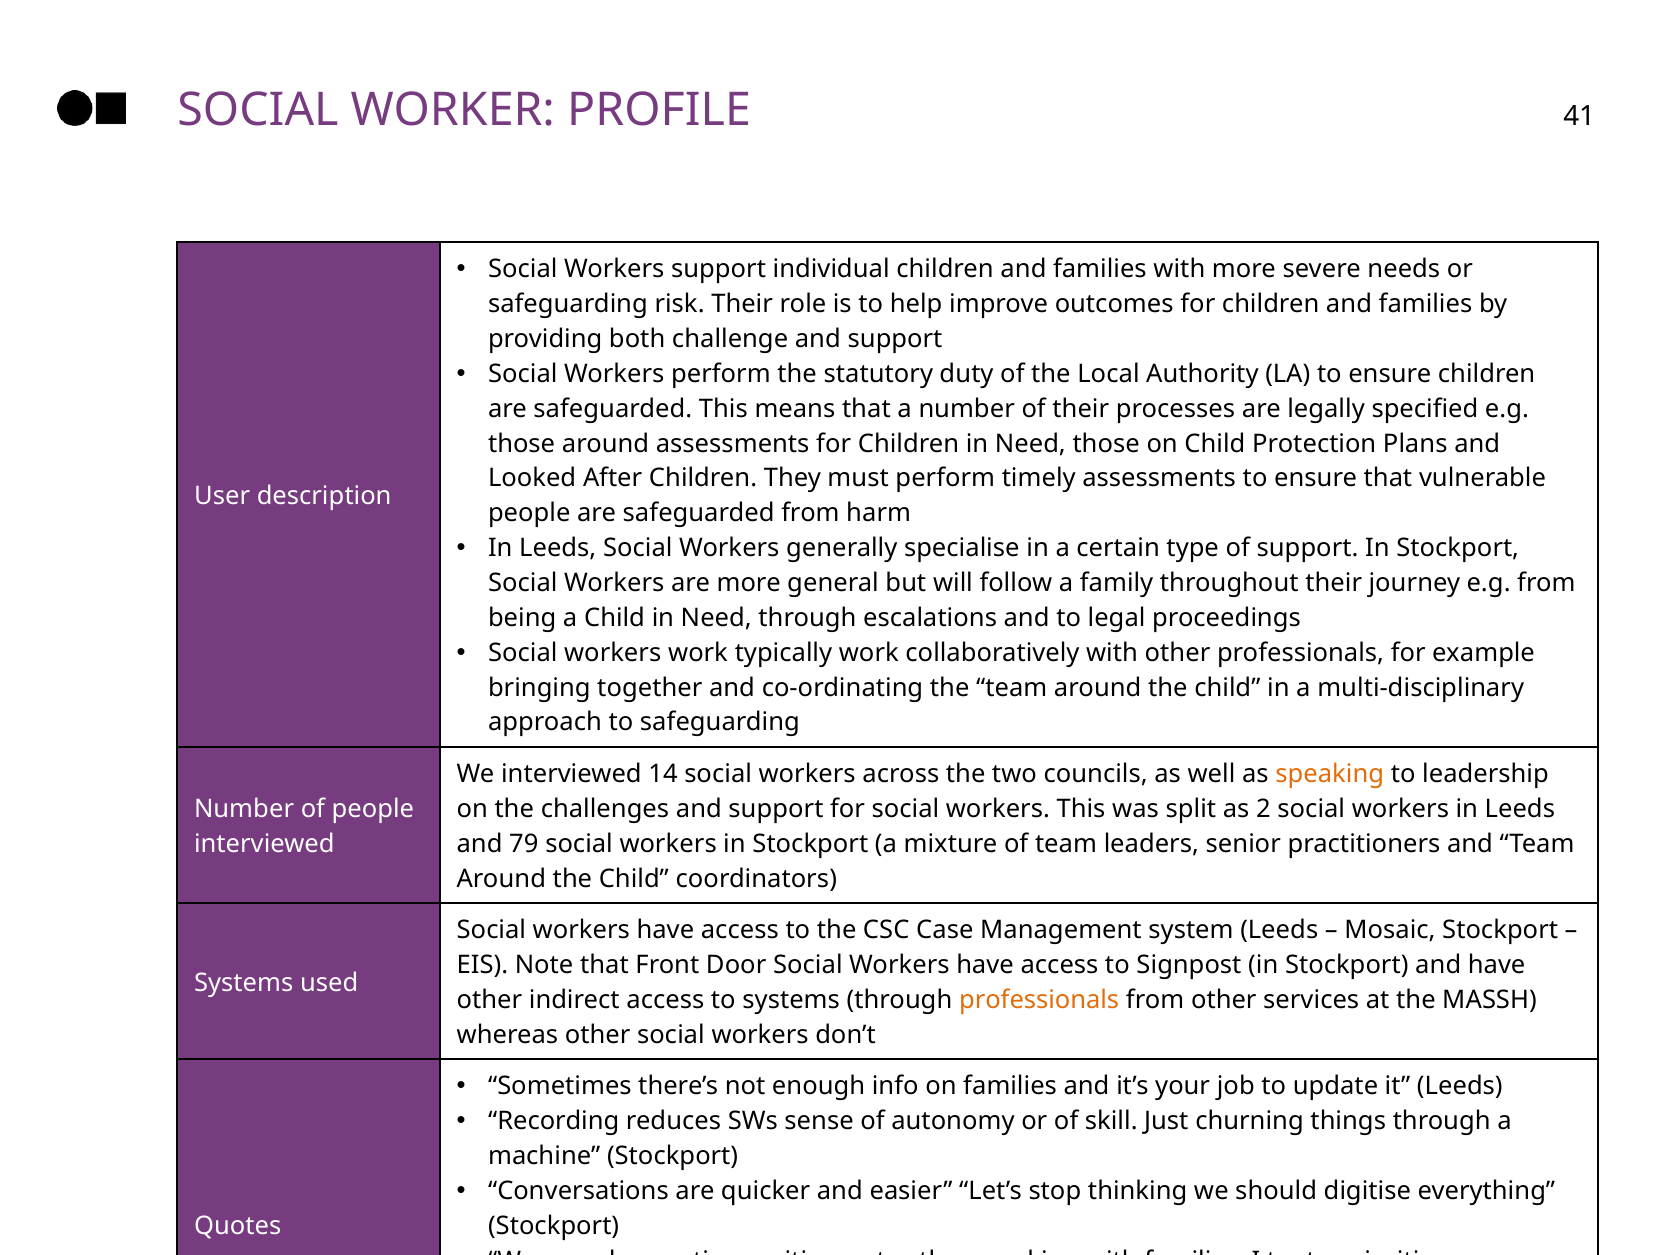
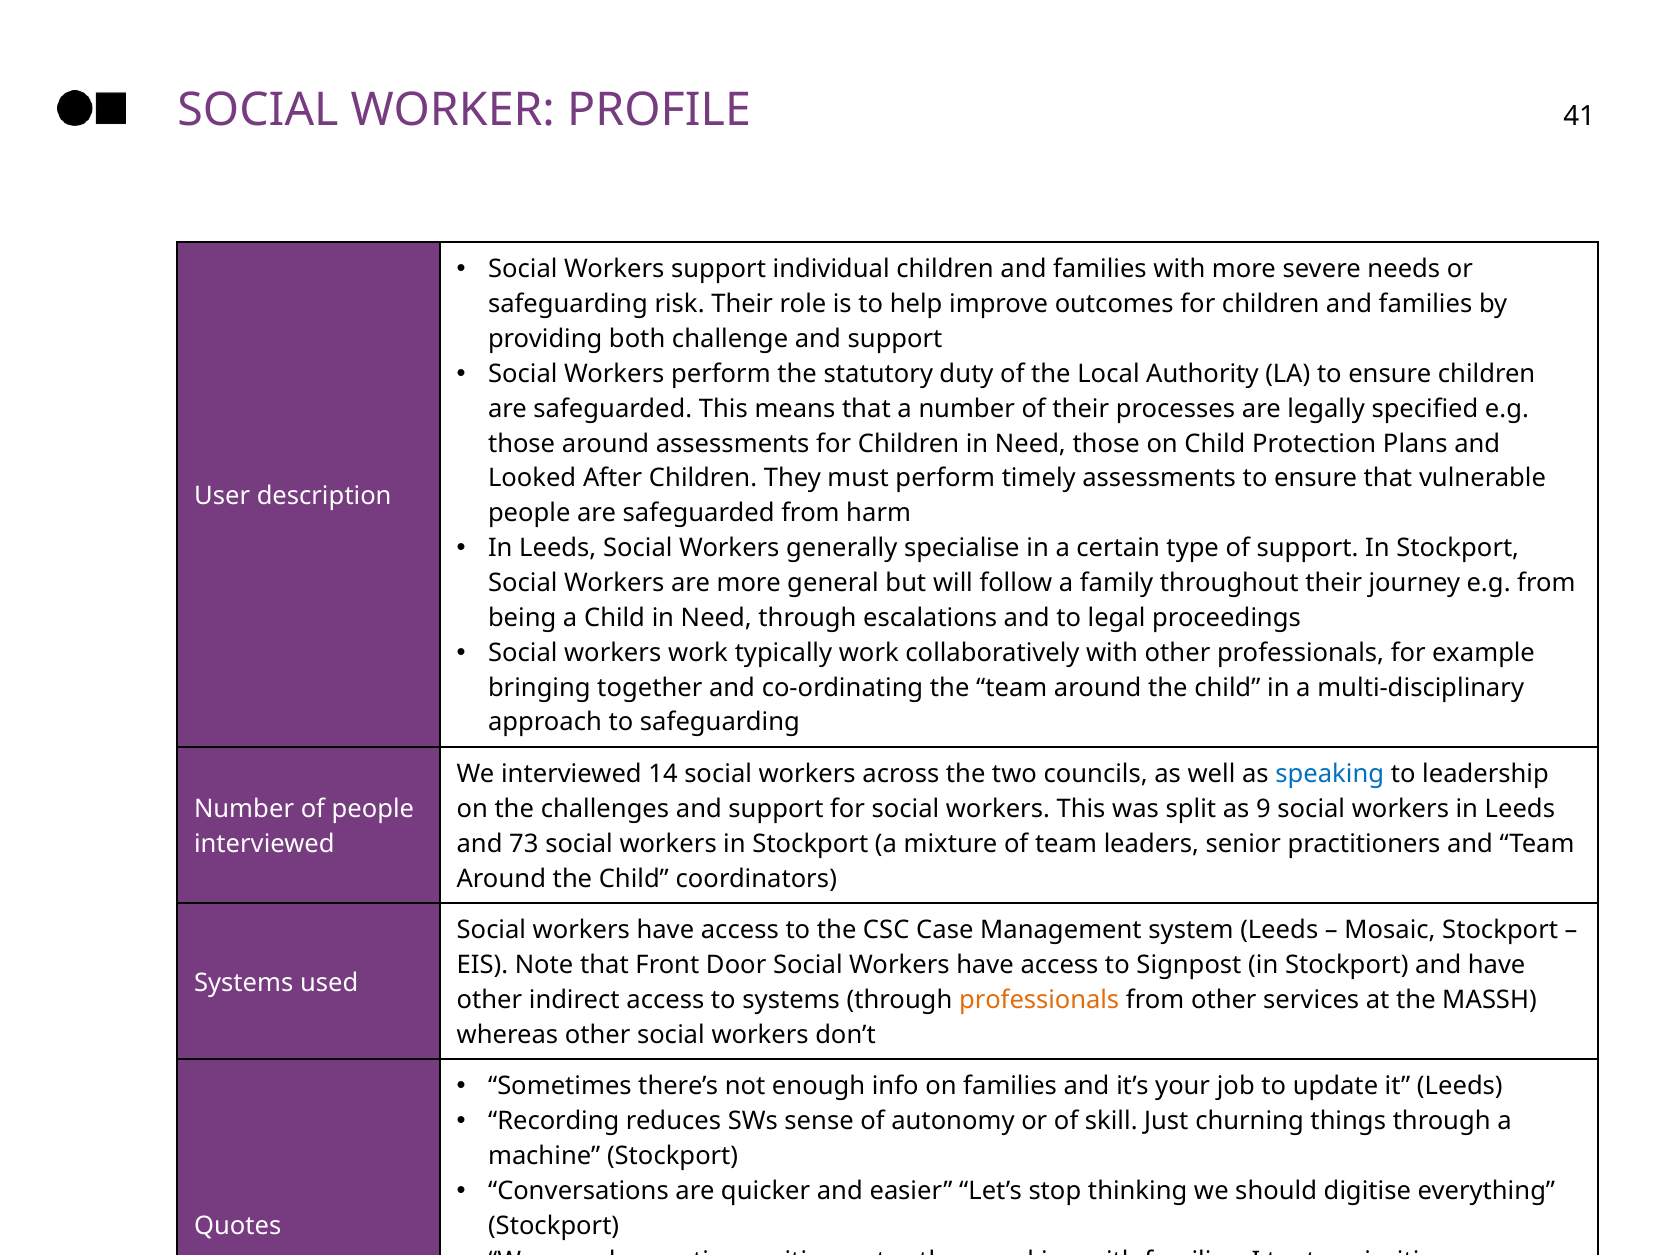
speaking colour: orange -> blue (1330, 774)
2: 2 -> 9 (1263, 809)
79: 79 -> 73 (524, 844)
